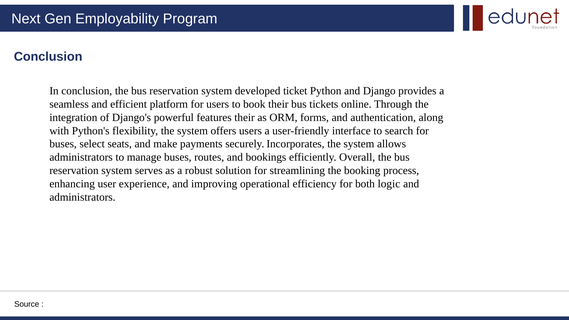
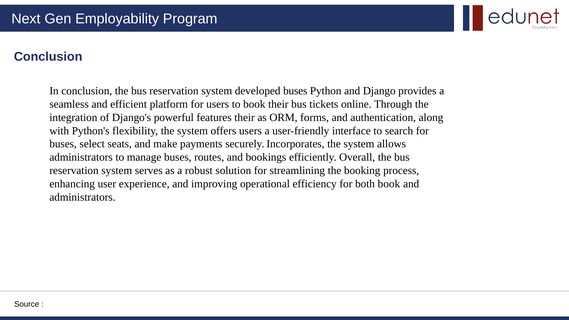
developed ticket: ticket -> buses (295, 91)
both logic: logic -> book (389, 184)
